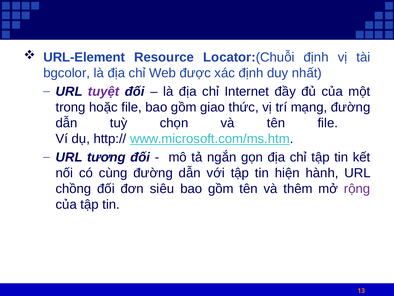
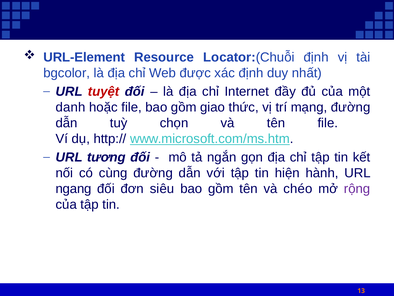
tuyệt colour: purple -> red (104, 91)
trong: trong -> danh (71, 107)
chồng: chồng -> ngang (74, 188)
thêm: thêm -> chéo (298, 188)
